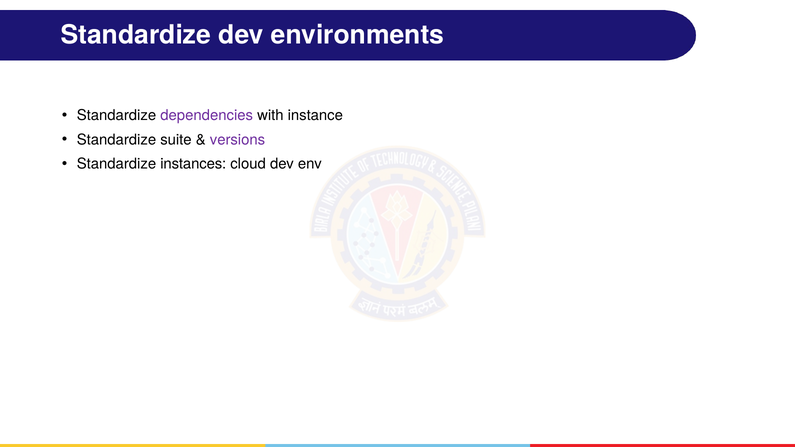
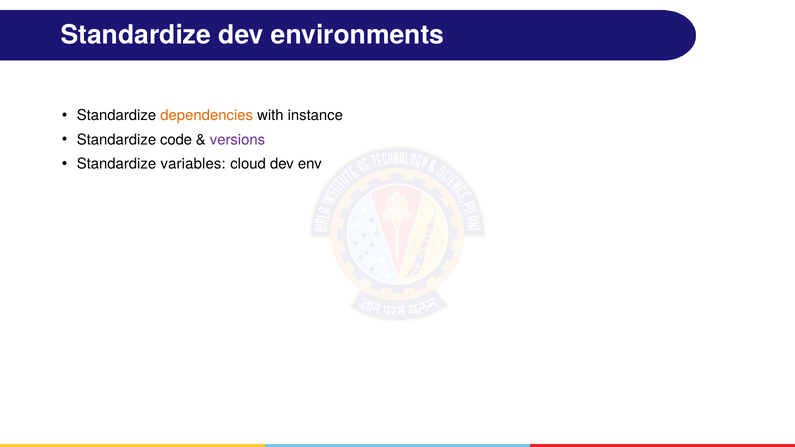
dependencies colour: purple -> orange (207, 115)
suite: suite -> code (176, 140)
instances: instances -> variables (193, 164)
